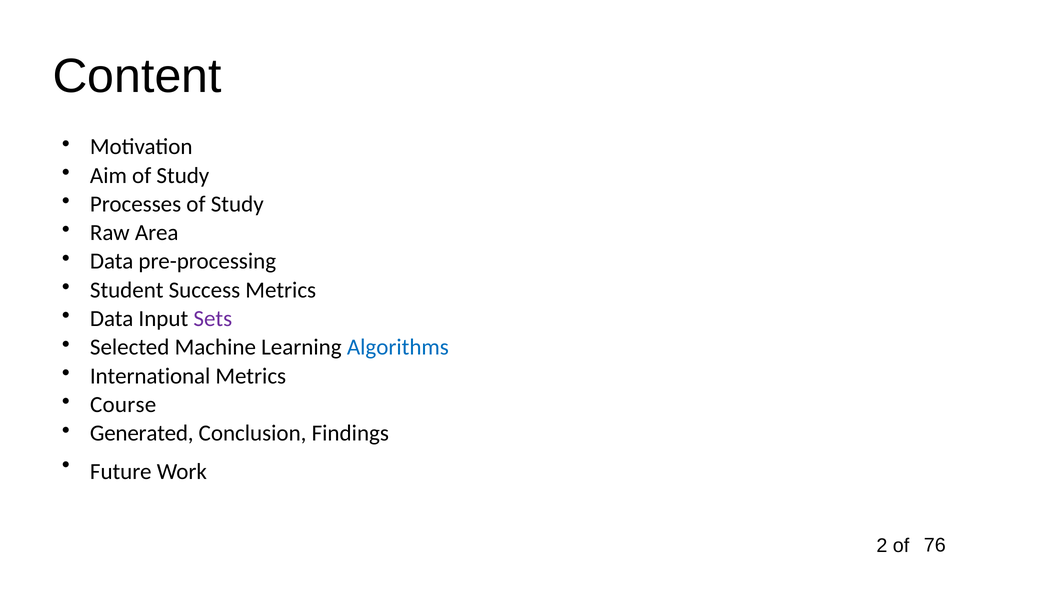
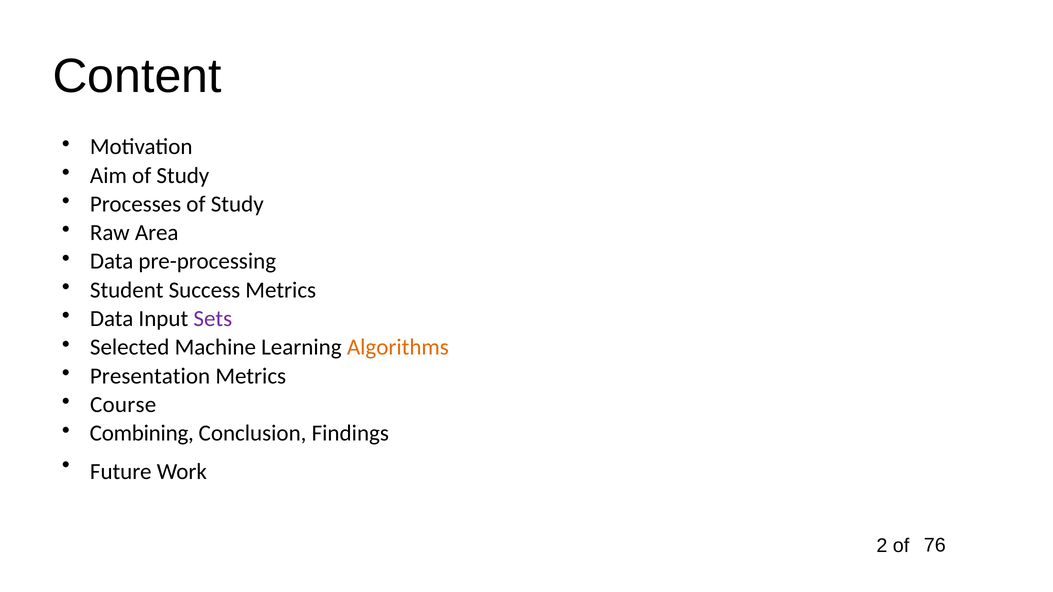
Algorithms colour: blue -> orange (398, 348)
International: International -> Presentation (150, 376)
Generated: Generated -> Combining (142, 434)
